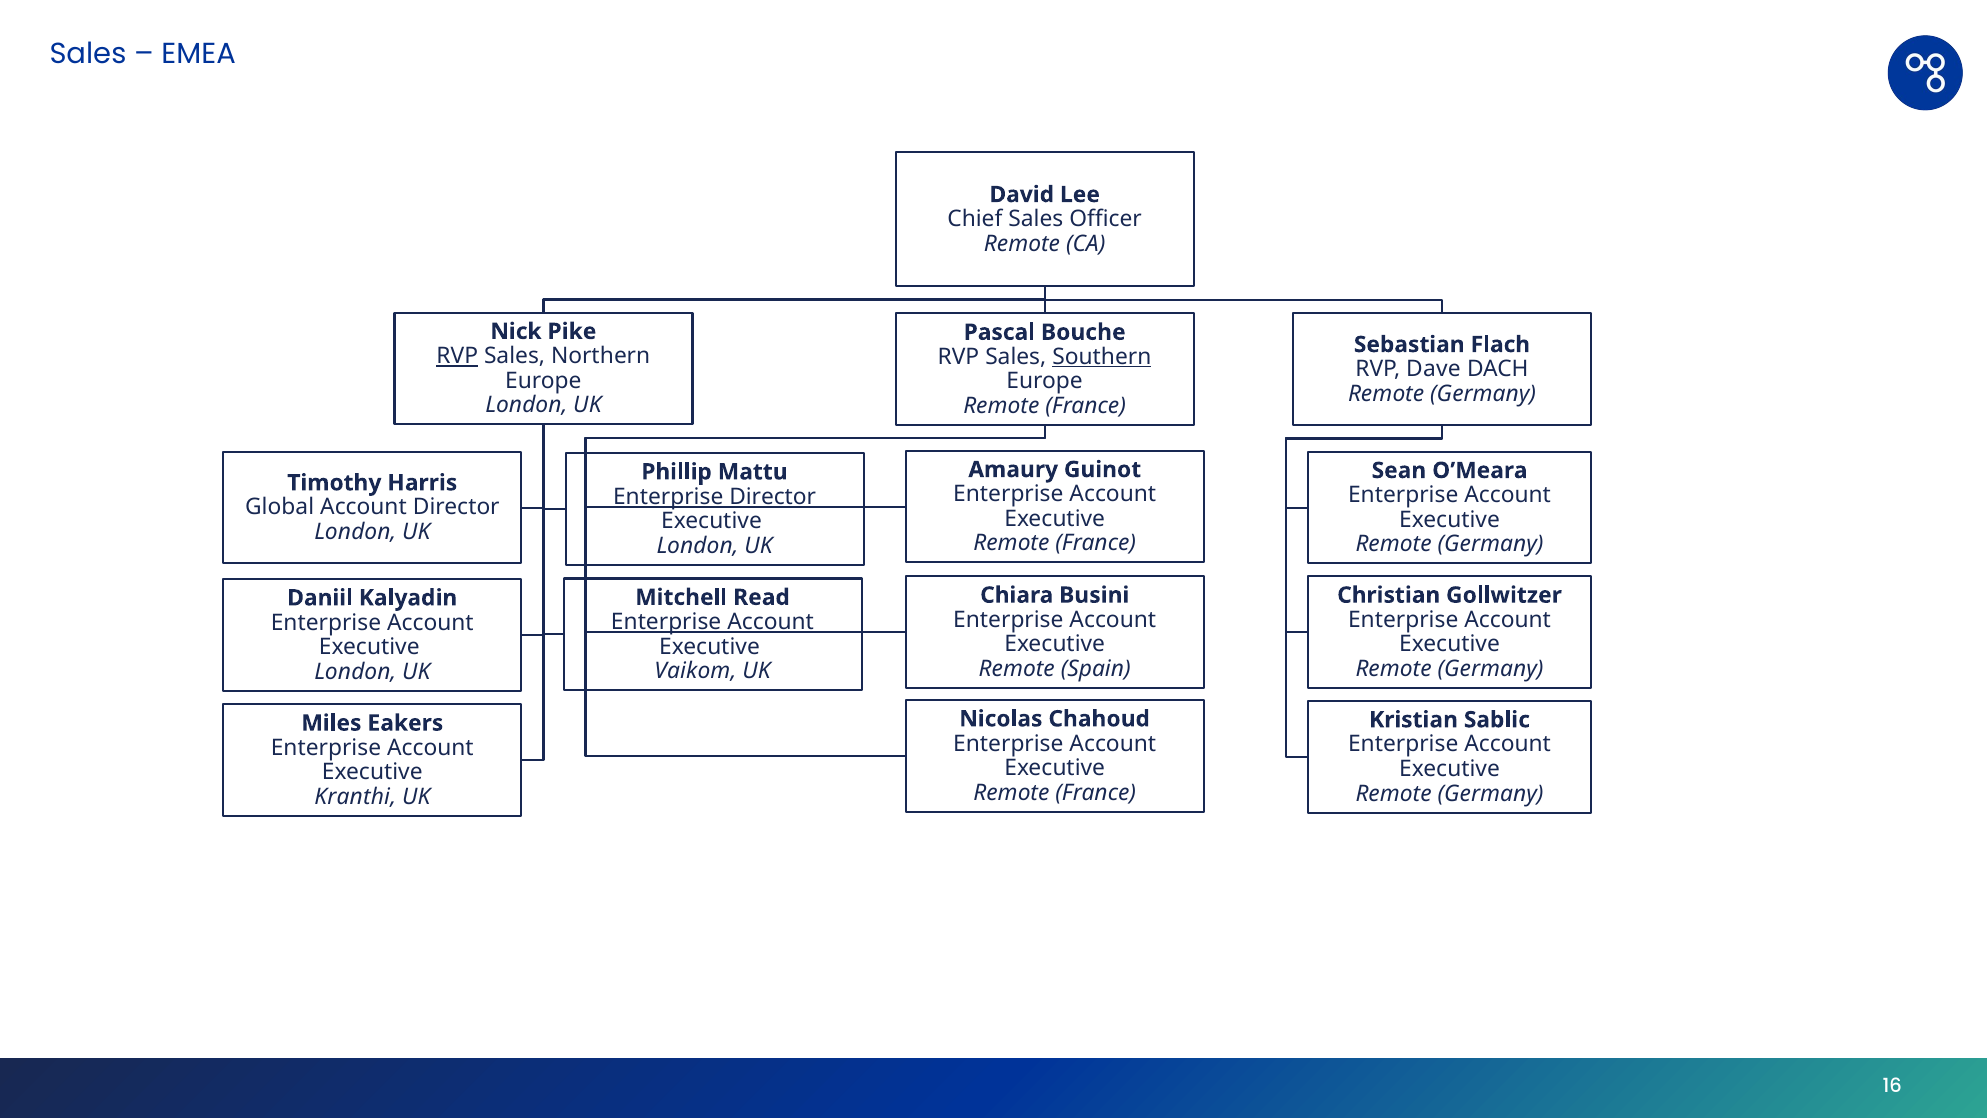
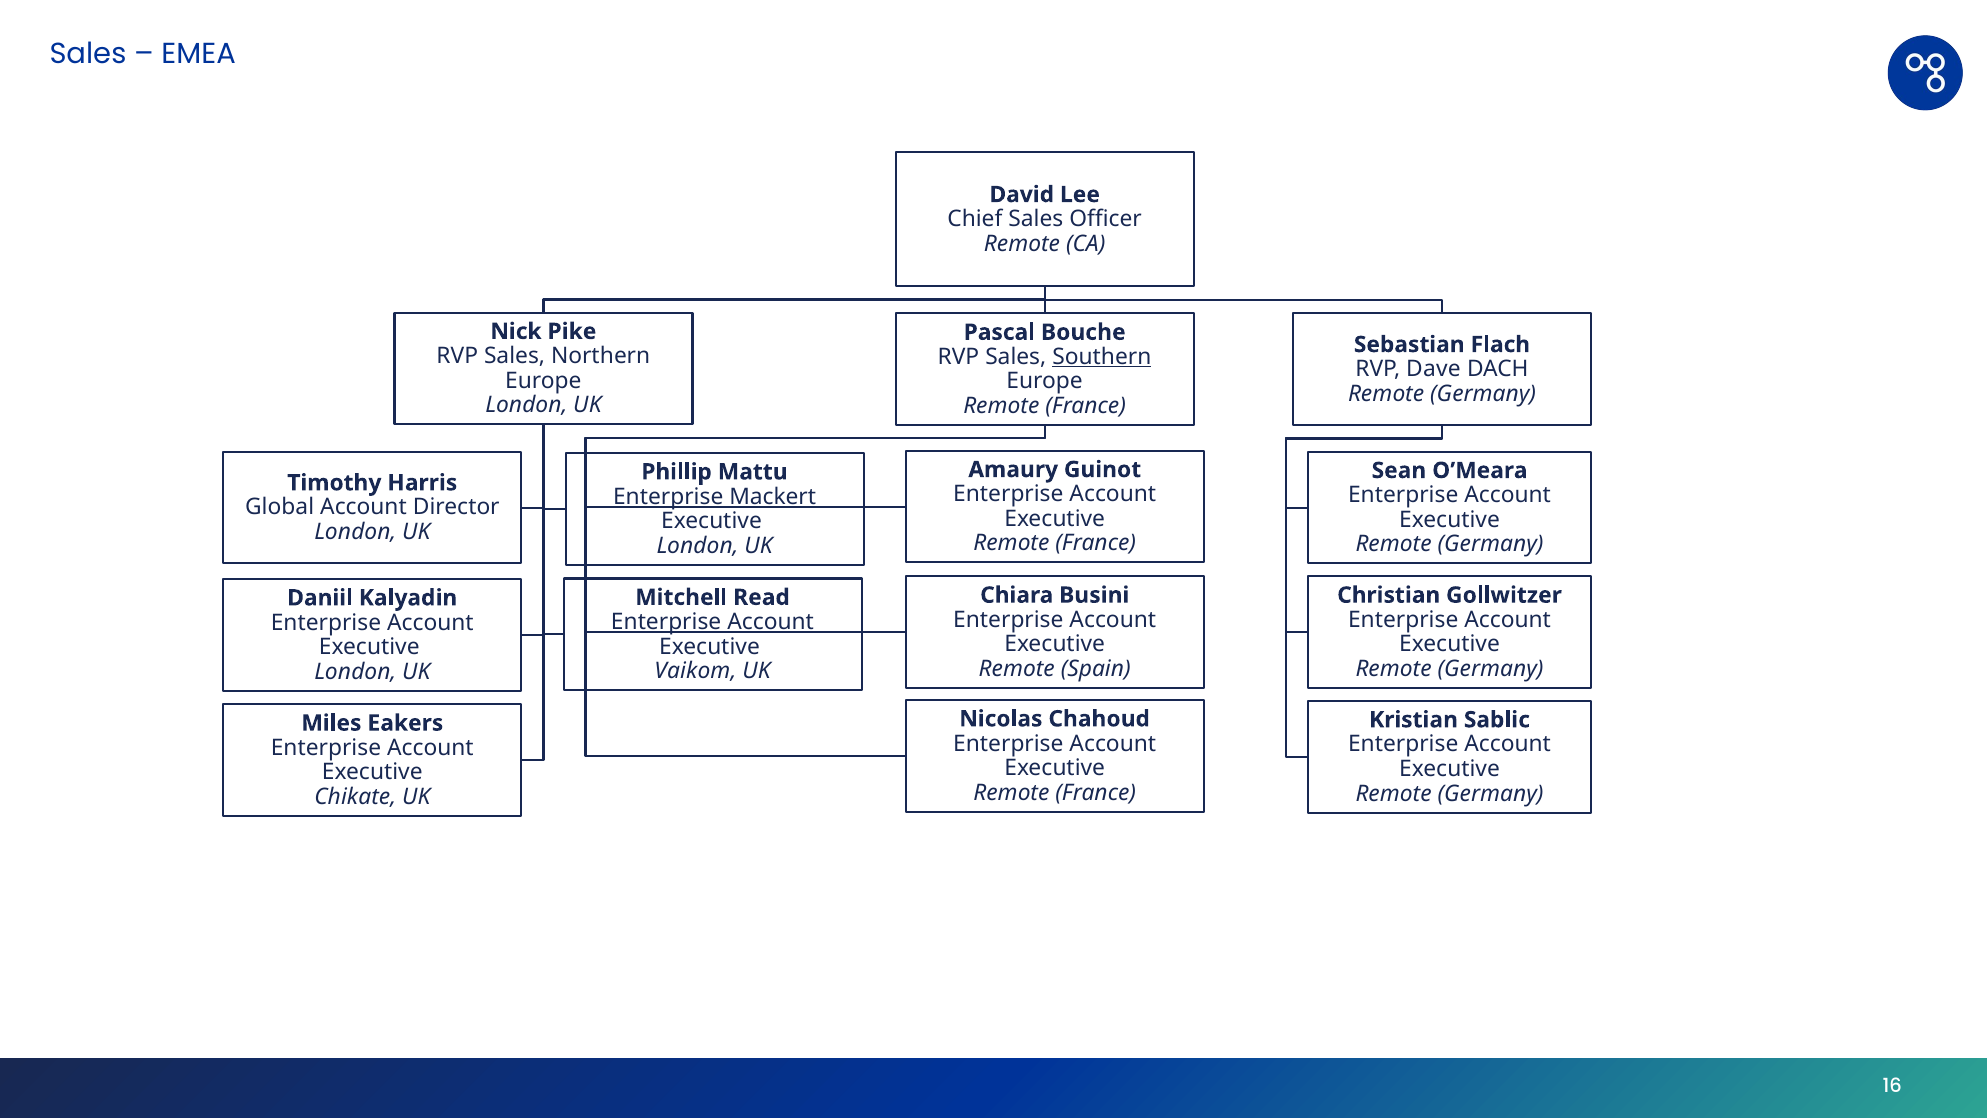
RVP underline: present -> none (457, 356)
Enterprise Director: Director -> Mackert (773, 496)
Kranthi: Kranthi -> Chikate (355, 797)
